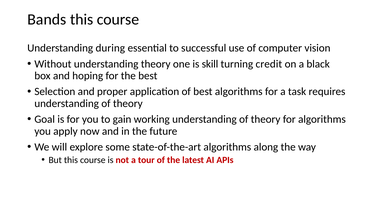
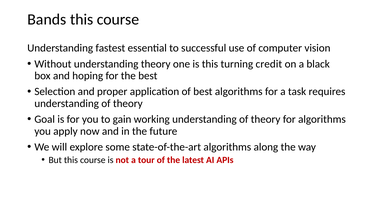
during: during -> fastest (110, 48)
is skill: skill -> this (210, 64)
